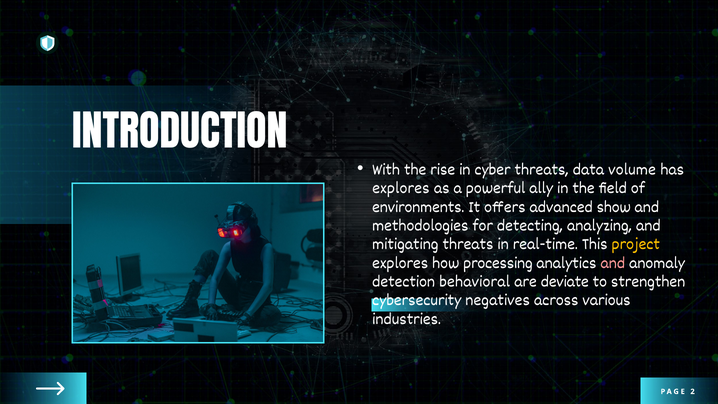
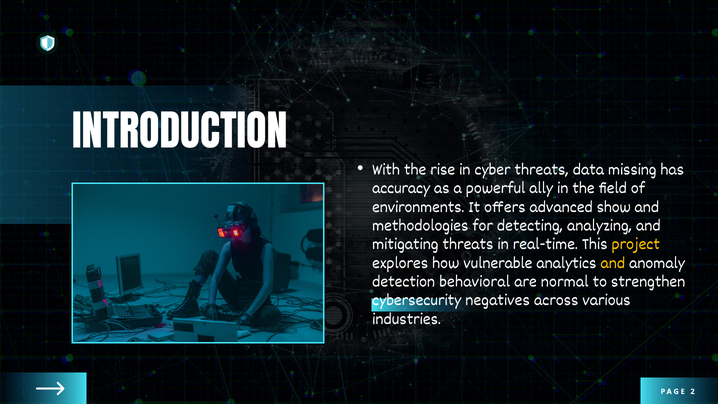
volume: volume -> missing (632, 169)
explores: explores -> accuracy (401, 188)
processing: processing -> vulnerable (498, 262)
and colour: pink -> yellow (613, 262)
deviate: deviate -> normal (565, 281)
